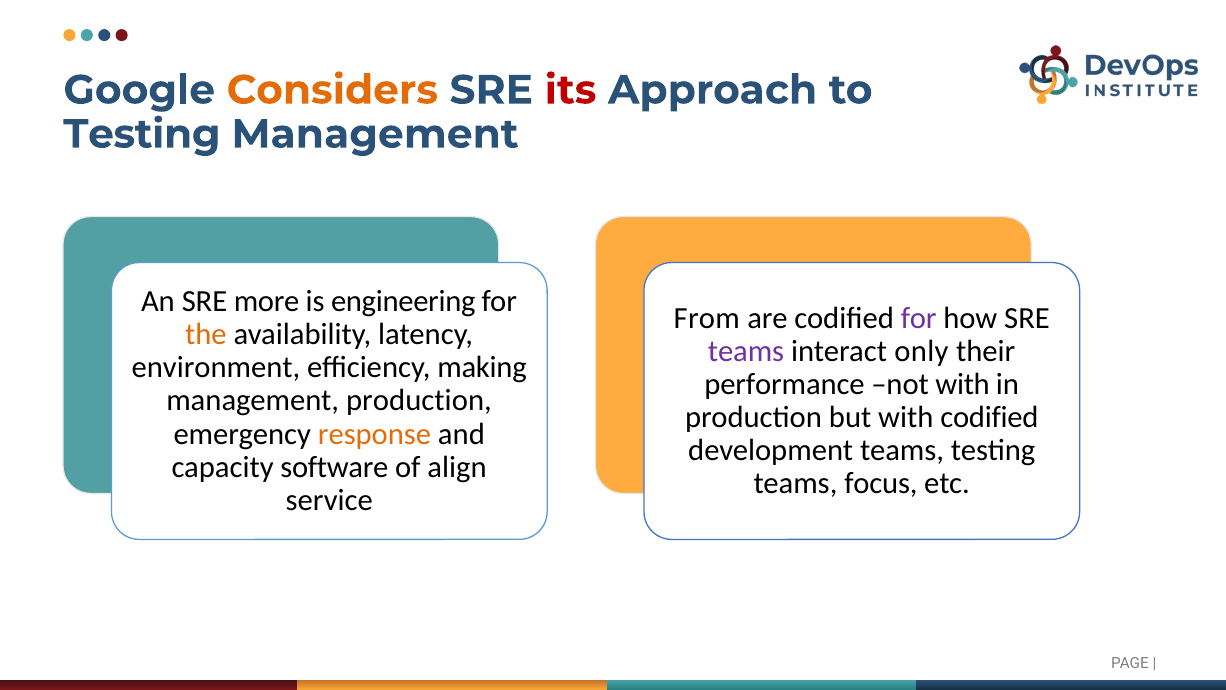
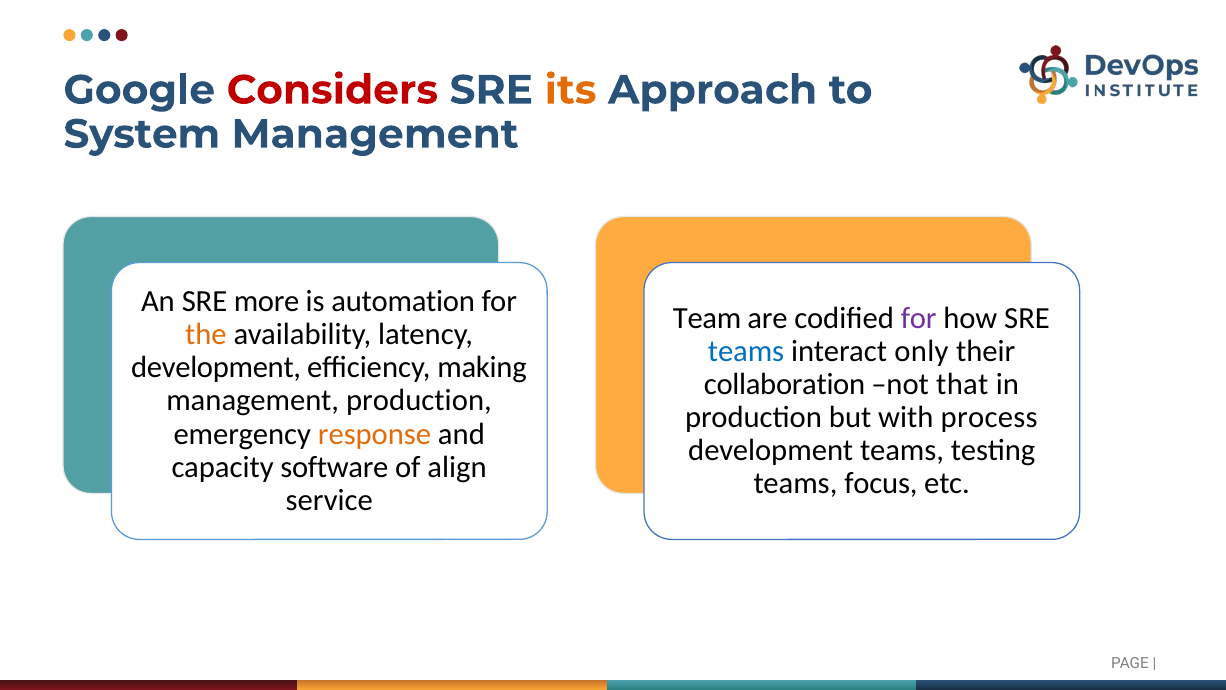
Considers colour: orange -> red (332, 90)
its colour: red -> orange (571, 90)
Testing: Testing -> System (142, 134)
engineering: engineering -> automation (403, 301)
From: From -> Team (707, 318)
teams colour: purple -> blue (746, 351)
environment: environment -> development (216, 367)
performance: performance -> collaboration (785, 384)
not with: with -> that (962, 384)
with codified: codified -> process (989, 417)
